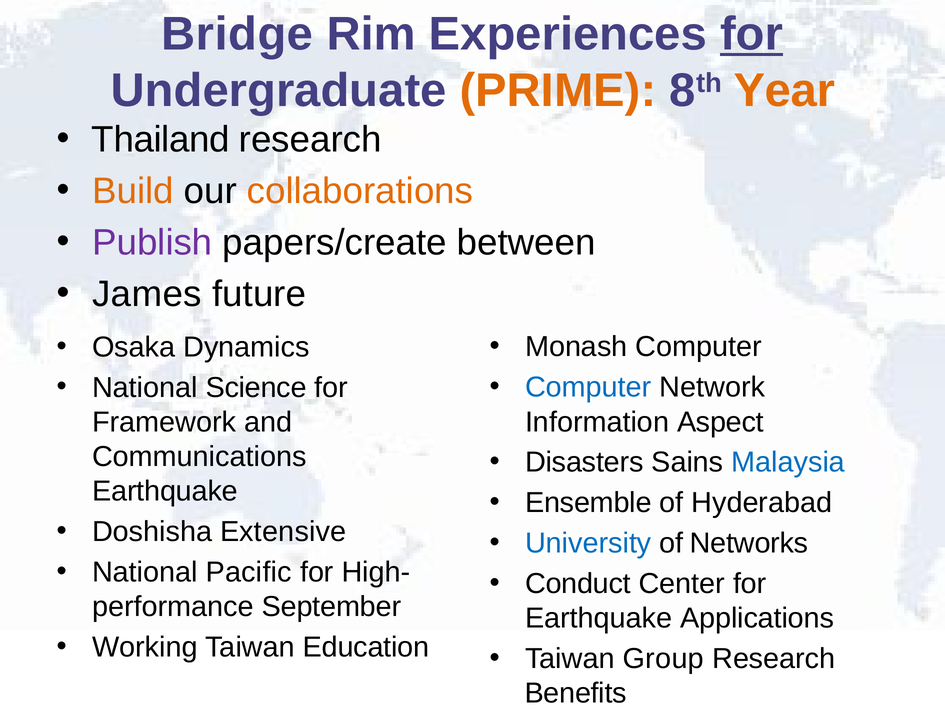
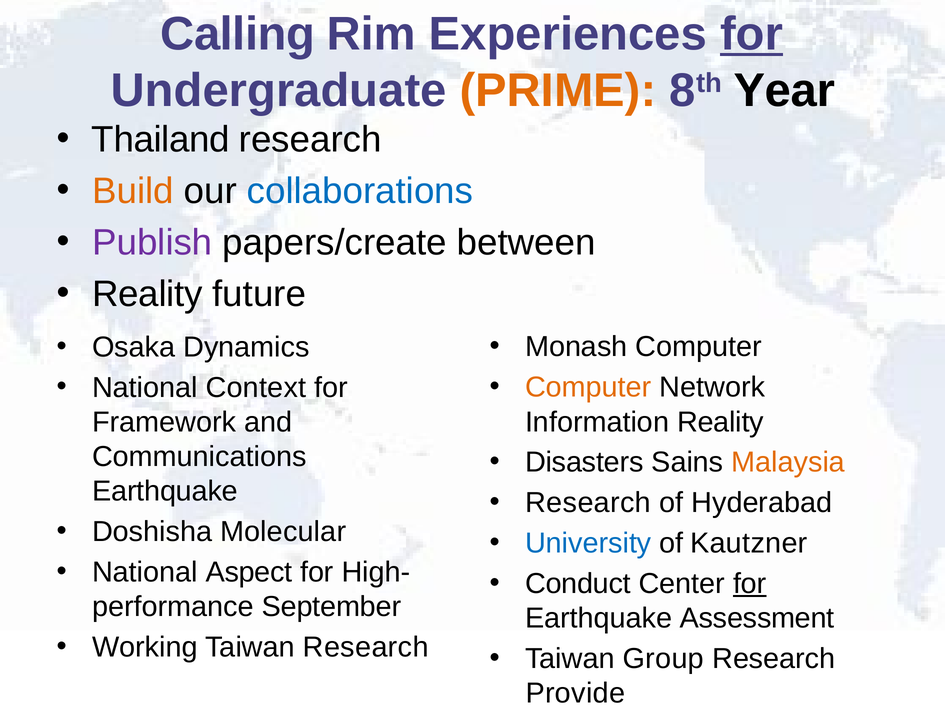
Bridge: Bridge -> Calling (238, 34)
Year colour: orange -> black (784, 91)
collaborations colour: orange -> blue (360, 191)
James: James -> Reality (147, 294)
Computer colour: blue -> orange (588, 387)
Science: Science -> Context (256, 387)
Information Aspect: Aspect -> Reality (720, 422)
Malaysia colour: blue -> orange (788, 462)
Ensemble: Ensemble -> Research (588, 503)
Extensive: Extensive -> Molecular (283, 532)
Networks: Networks -> Kautzner (749, 543)
Pacific: Pacific -> Aspect (249, 572)
for underline: none -> present (750, 583)
Applications: Applications -> Assessment (757, 618)
Taiwan Education: Education -> Research (366, 647)
Benefits: Benefits -> Provide (575, 693)
